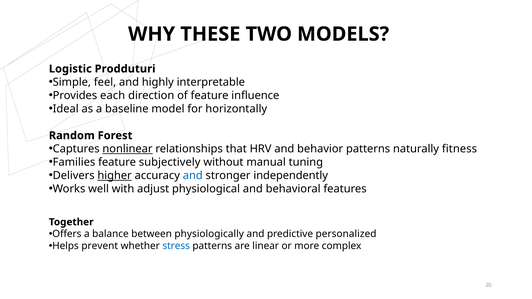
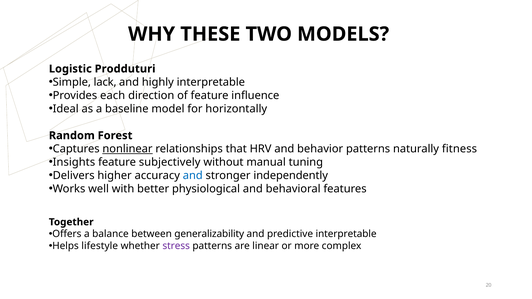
feel: feel -> lack (105, 82)
Families: Families -> Insights (74, 162)
higher underline: present -> none (115, 176)
adjust: adjust -> better (153, 189)
physiologically: physiologically -> generalizability (209, 234)
predictive personalized: personalized -> interpretable (346, 234)
prevent: prevent -> lifestyle (100, 246)
stress colour: blue -> purple (176, 246)
